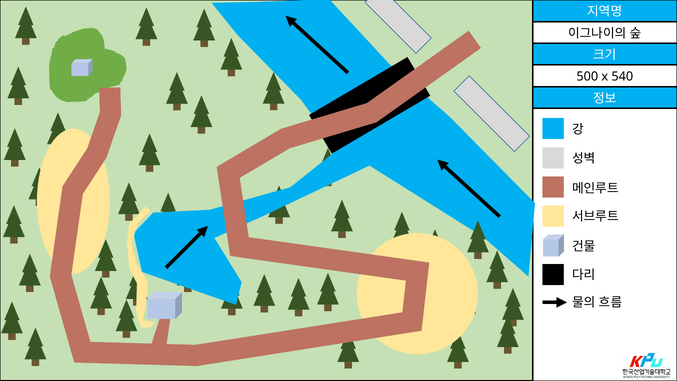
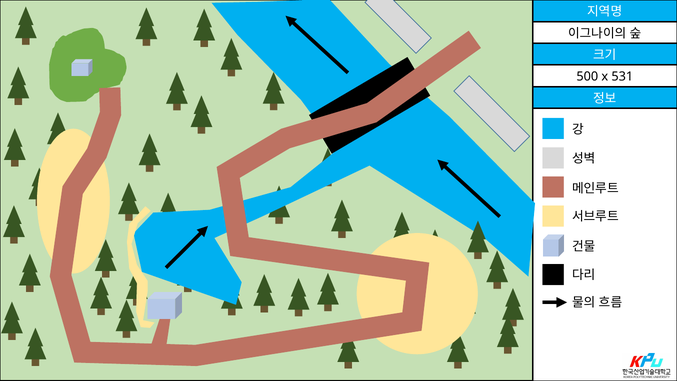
540: 540 -> 531 (622, 77)
